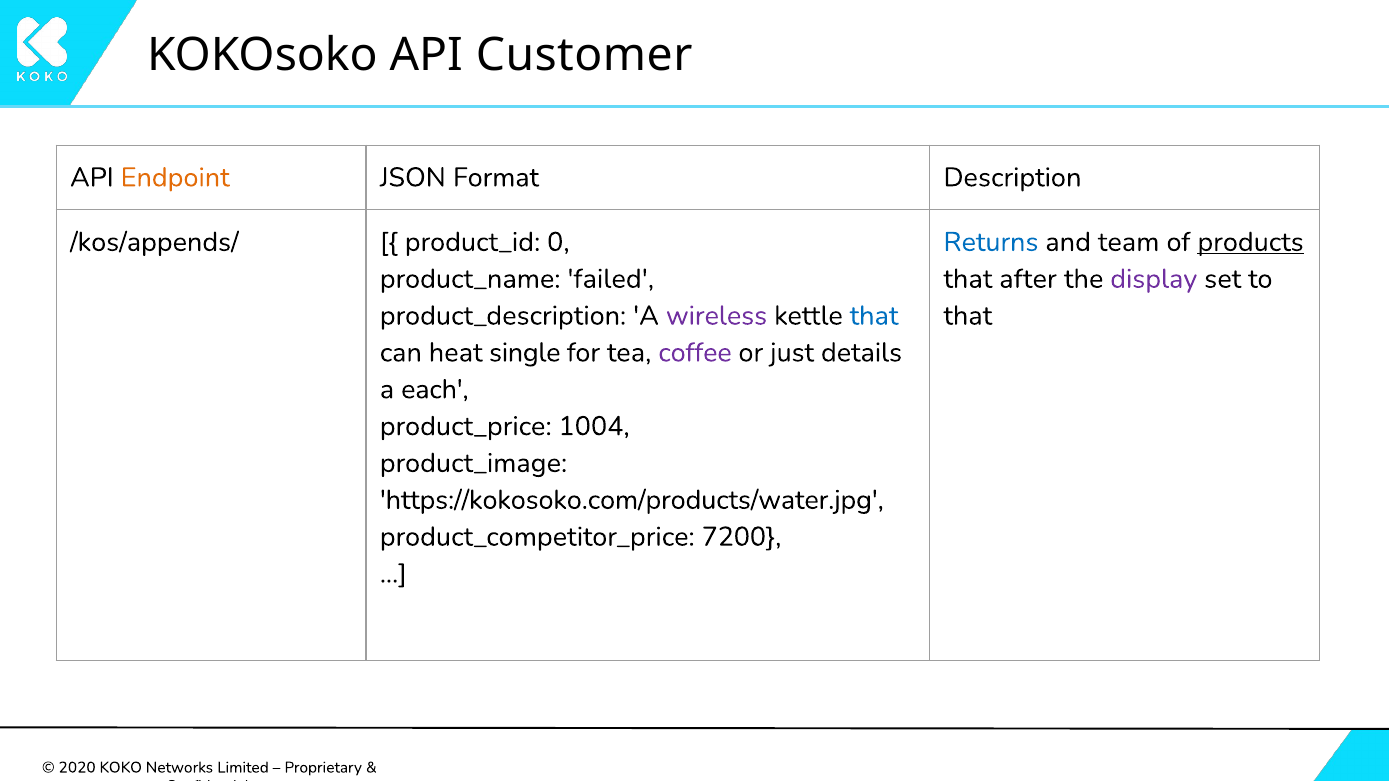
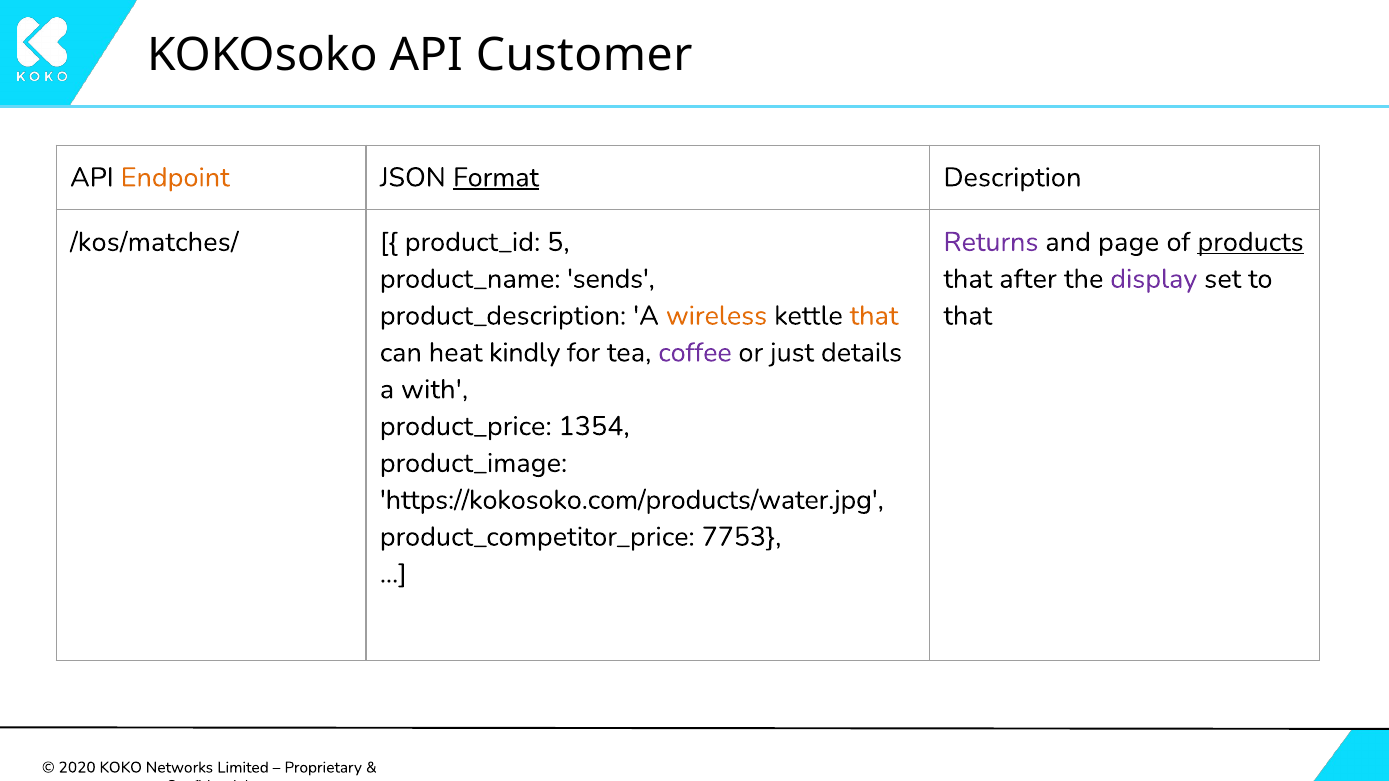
Format underline: none -> present (496, 178)
/kos/appends/: /kos/appends/ -> /kos/matches/ (154, 242)
0: 0 -> 5 (558, 242)
Returns colour: blue -> purple (991, 242)
team: team -> page (1129, 242)
failed: failed -> sends (611, 279)
wireless colour: purple -> orange (717, 316)
that colour: blue -> orange (874, 316)
single: single -> kindly (525, 353)
each: each -> with (435, 390)
1004: 1004 -> 1354 (594, 426)
7200: 7200 -> 7753 (742, 537)
